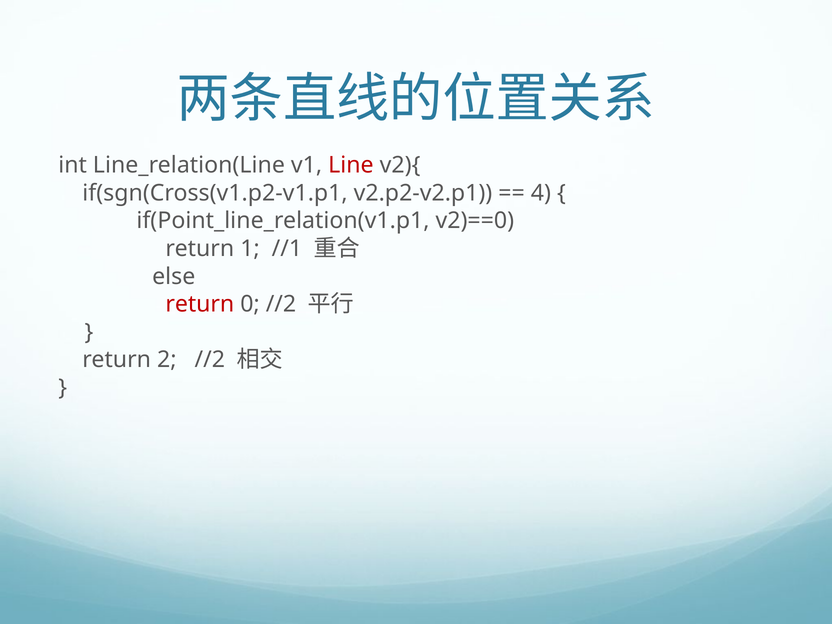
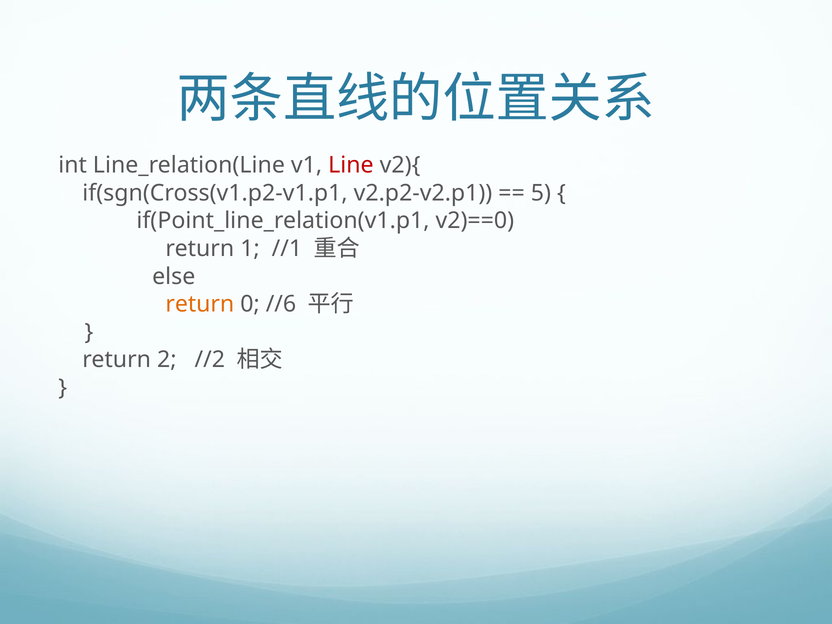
4: 4 -> 5 (541, 193)
return colour: red -> orange (200, 304)
0 //2: //2 -> //6 (281, 304)
